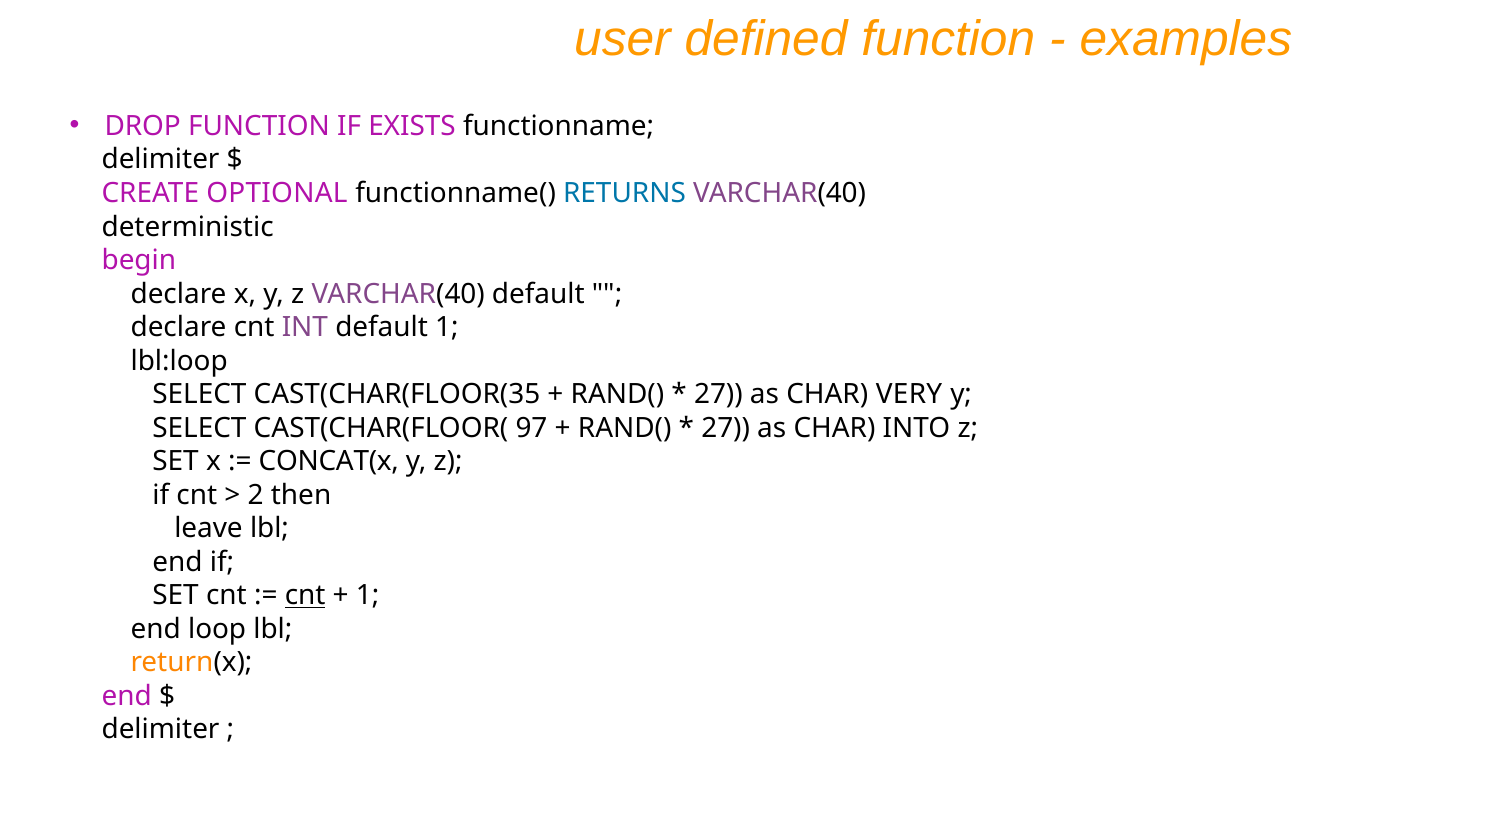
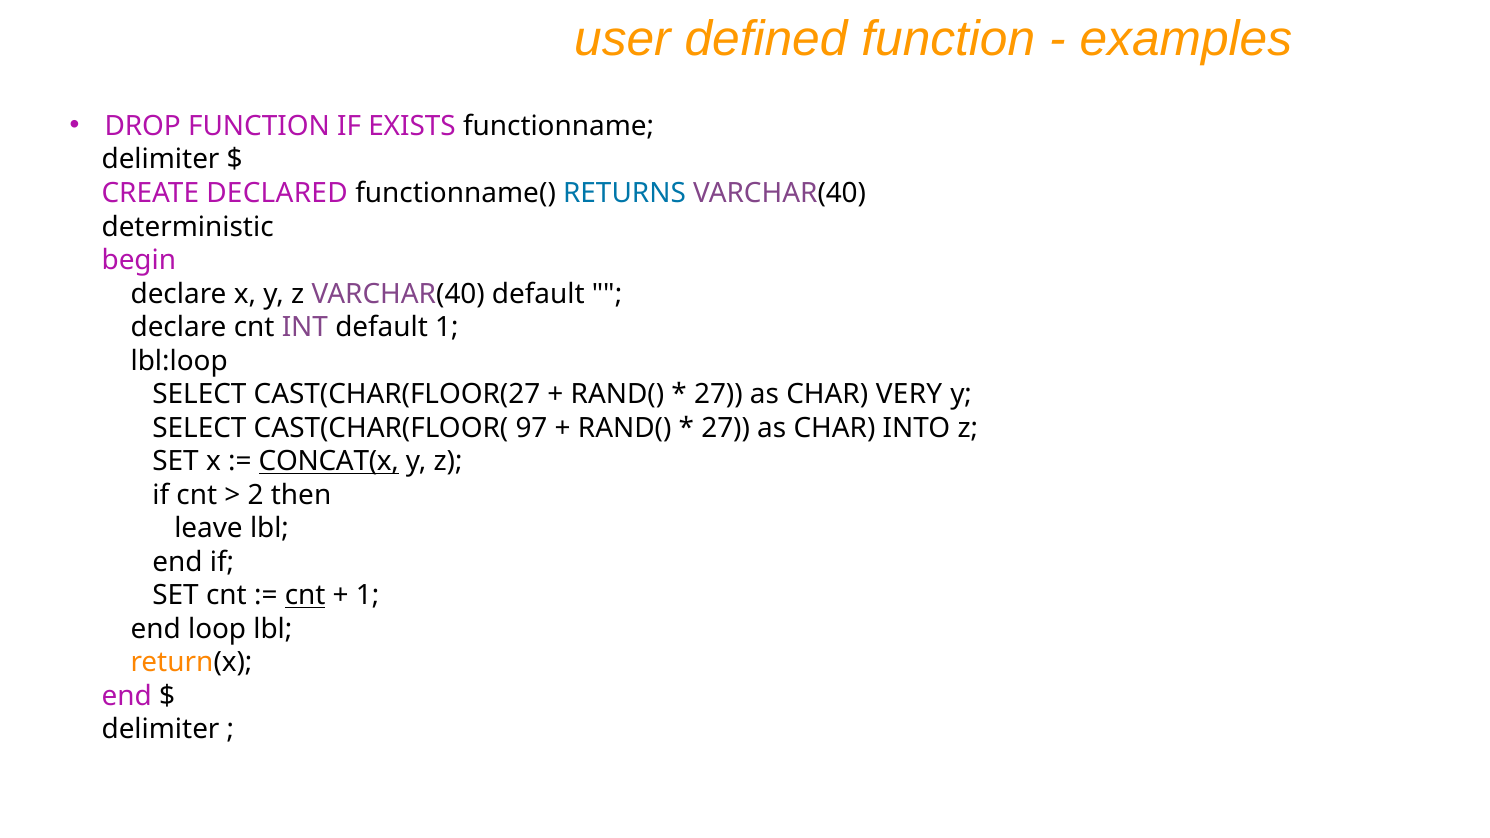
OPTIONAL: OPTIONAL -> DECLARED (277, 193)
CAST(CHAR(FLOOR(35: CAST(CHAR(FLOOR(35 -> CAST(CHAR(FLOOR(27 (397, 394)
CONCAT(x underline: none -> present (329, 461)
